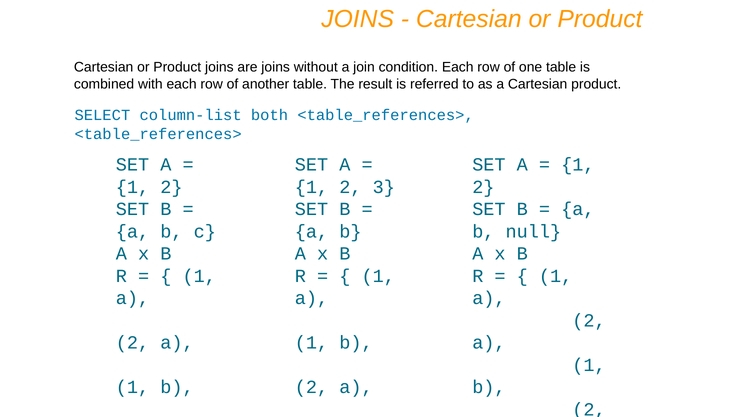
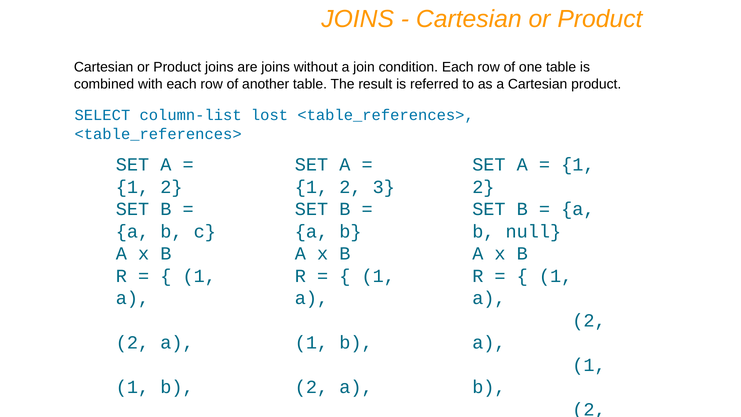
both: both -> lost (270, 115)
